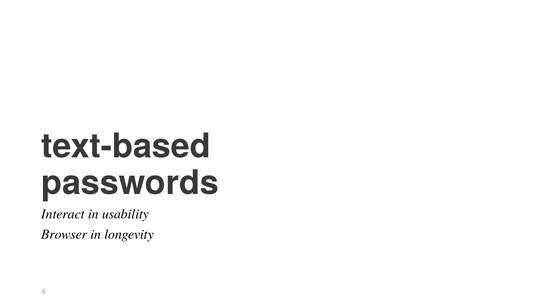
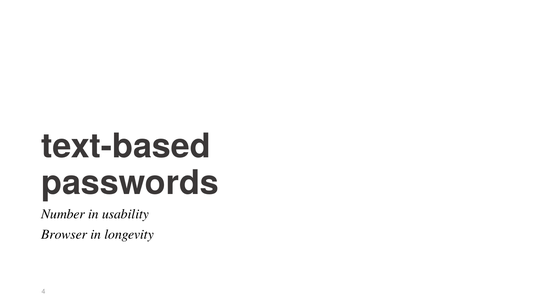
Interact: Interact -> Number (63, 214)
